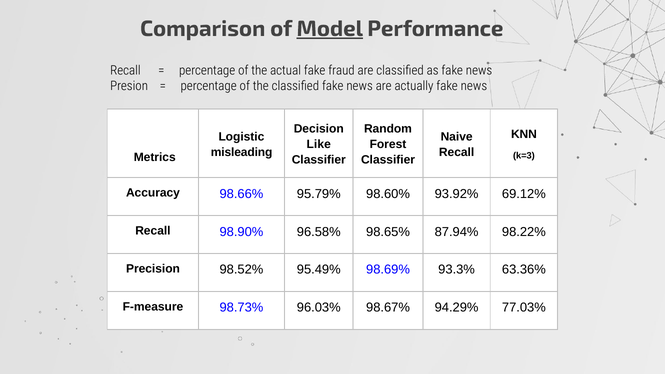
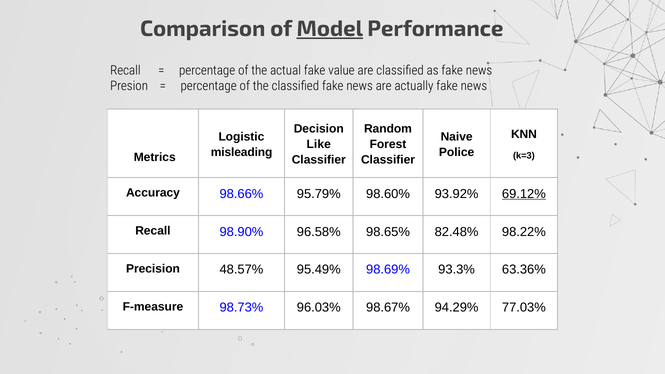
fraud: fraud -> value (341, 71)
Recall: Recall -> Police (457, 152)
69.12% underline: none -> present (524, 194)
87.94%: 87.94% -> 82.48% (457, 232)
98.52%: 98.52% -> 48.57% (241, 270)
